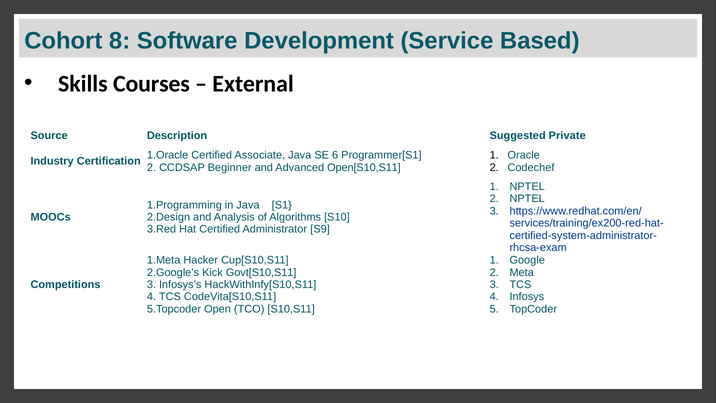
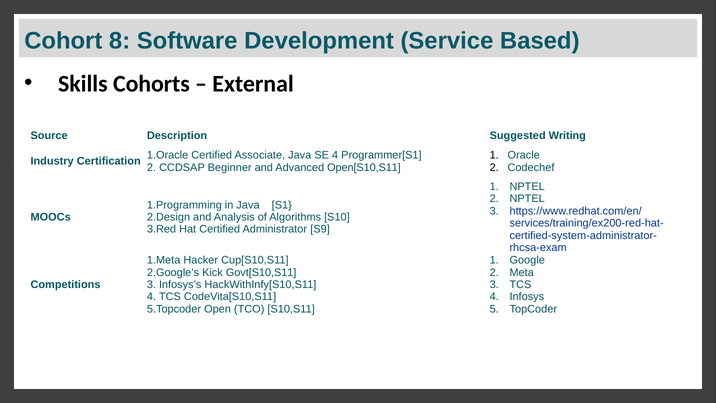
Courses: Courses -> Cohorts (151, 84)
Private: Private -> Writing (567, 136)
SE 6: 6 -> 4 (335, 155)
